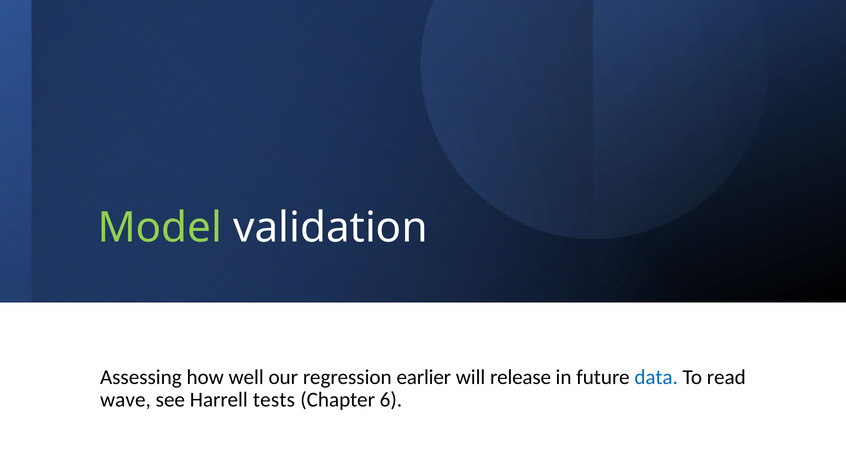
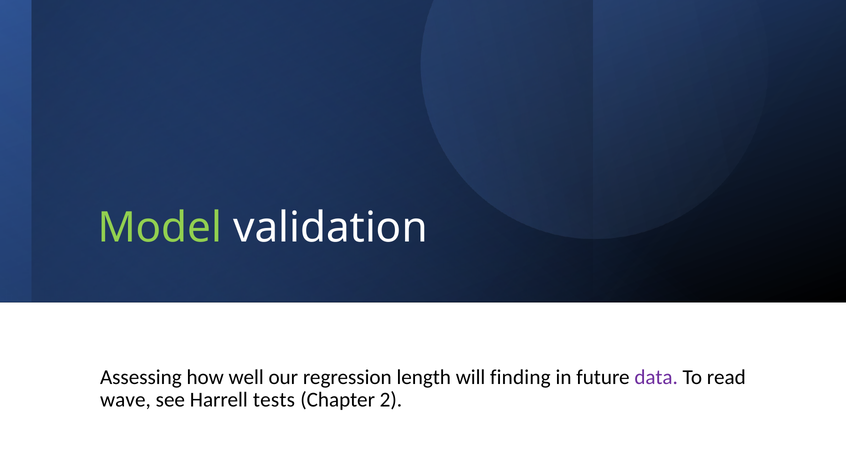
earlier: earlier -> length (424, 377)
release: release -> finding (520, 377)
data colour: blue -> purple (656, 377)
6: 6 -> 2 (391, 400)
